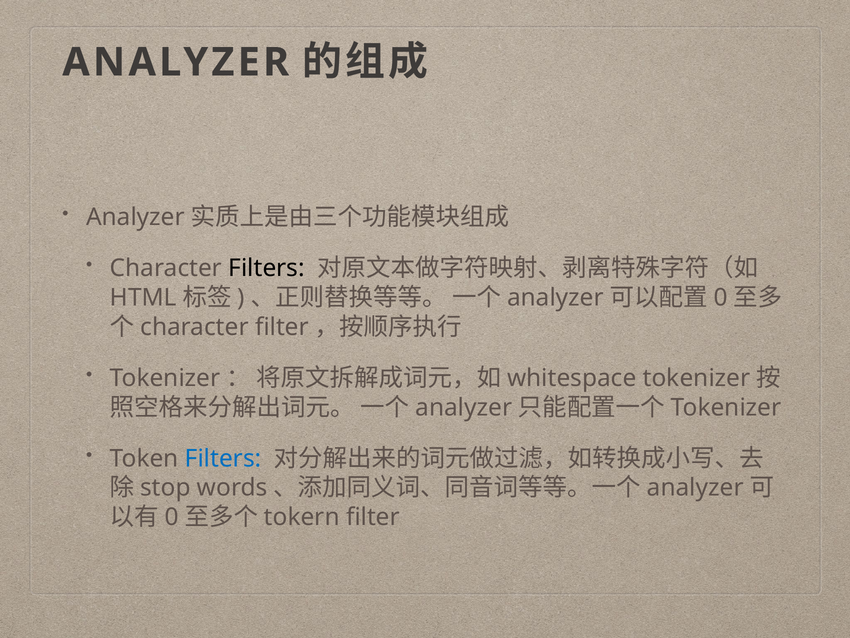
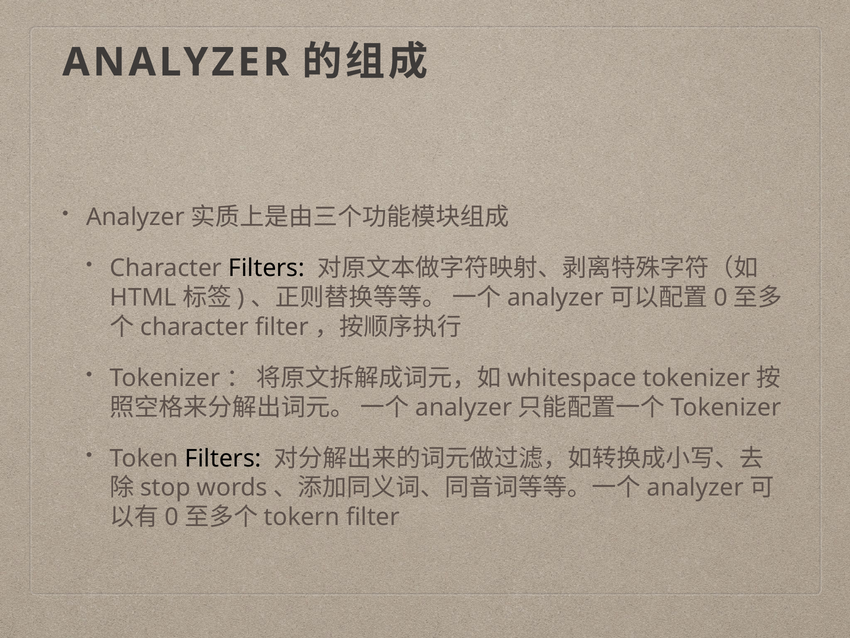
Filters colour: blue -> black (223, 458)
